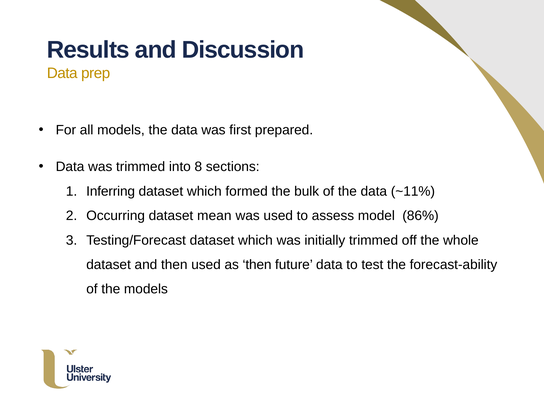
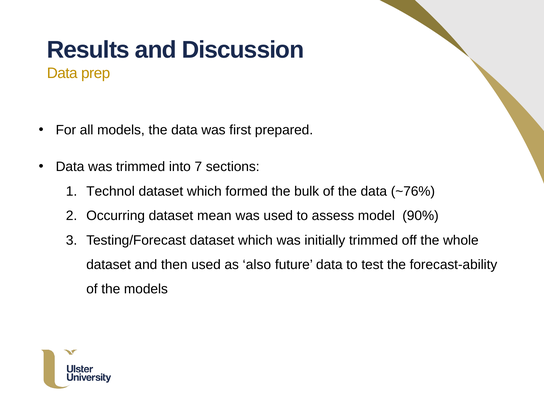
8: 8 -> 7 (198, 167)
Inferring: Inferring -> Technol (111, 191)
~11%: ~11% -> ~76% (413, 191)
86%: 86% -> 90% (421, 216)
as then: then -> also (257, 265)
